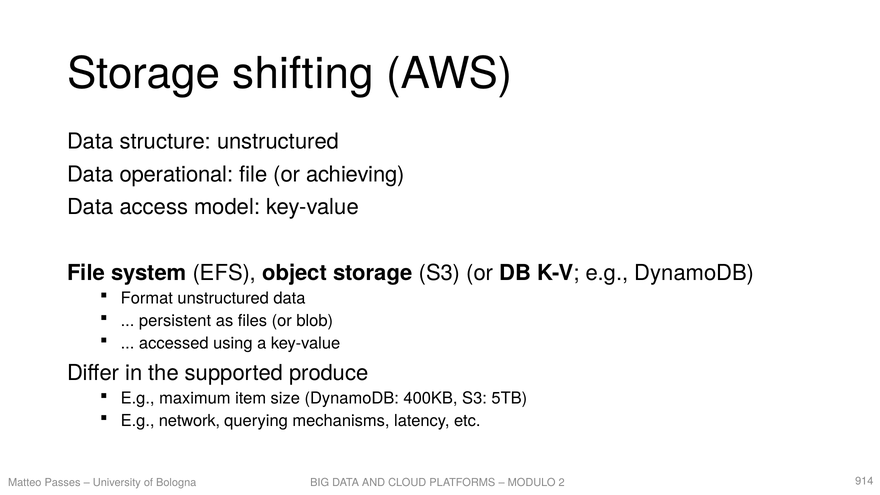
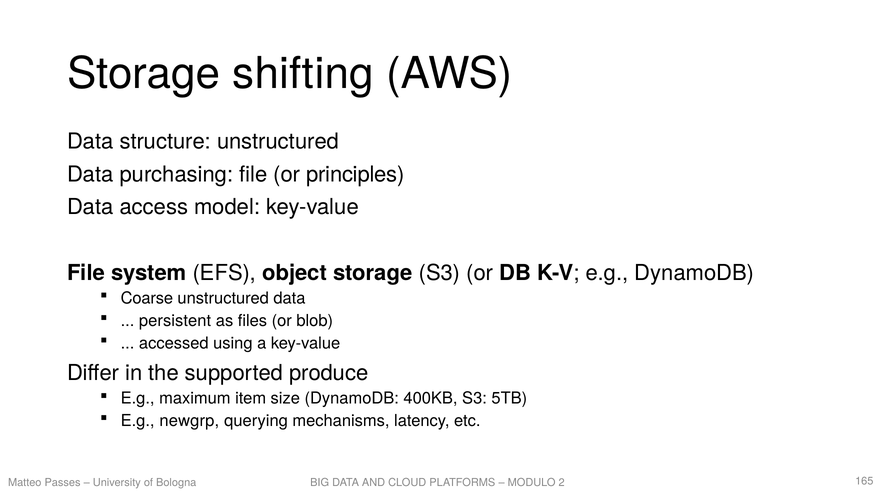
operational: operational -> purchasing (176, 174)
achieving: achieving -> principles (355, 174)
Format: Format -> Coarse (147, 298)
network: network -> newgrp (189, 421)
914: 914 -> 165 (864, 481)
